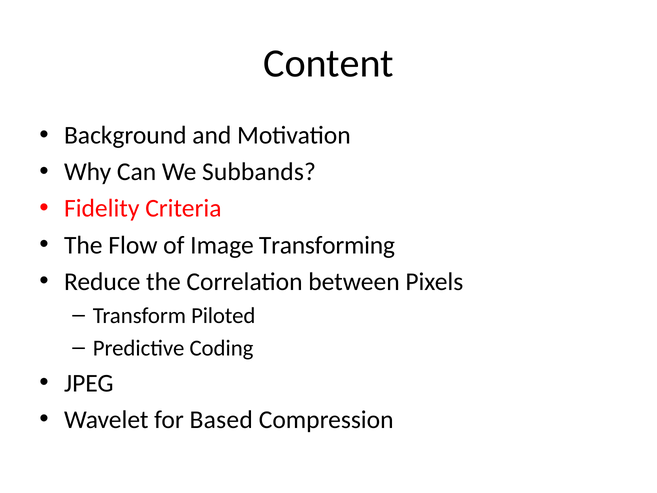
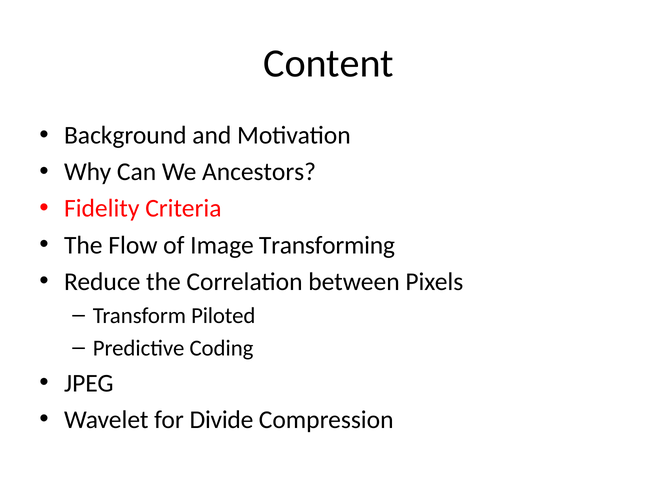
Subbands: Subbands -> Ancestors (259, 172)
Based: Based -> Divide (221, 419)
